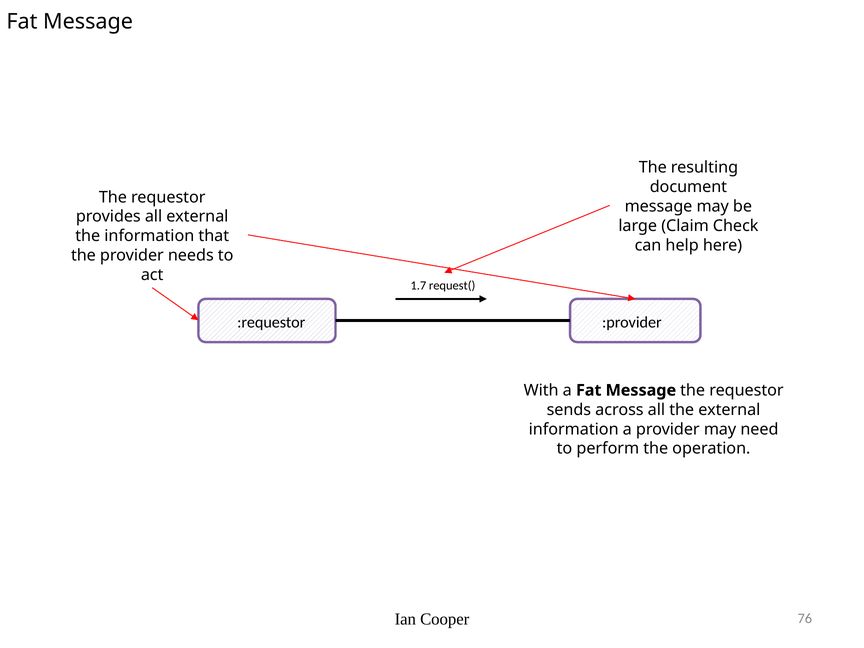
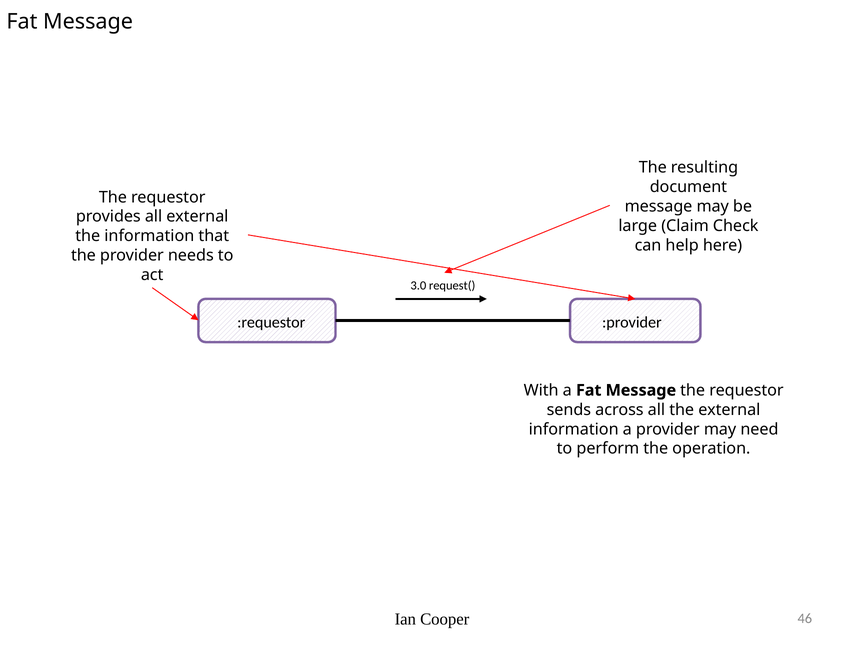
1.7: 1.7 -> 3.0 (418, 285)
76: 76 -> 46 (805, 619)
